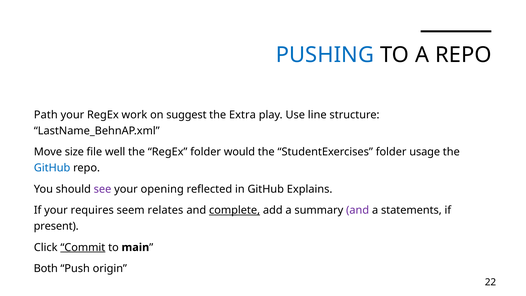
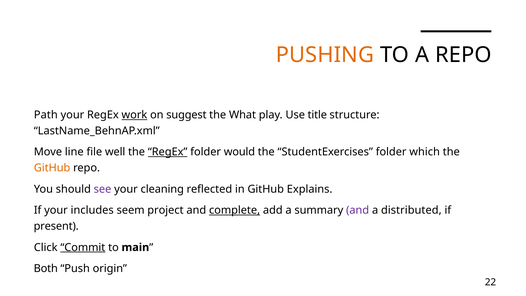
PUSHING colour: blue -> orange (325, 55)
work underline: none -> present (134, 115)
Extra: Extra -> What (243, 115)
line: line -> title (317, 115)
size: size -> line (74, 152)
RegEx underline: none -> present (168, 152)
usage: usage -> which (425, 152)
GitHub colour: blue -> orange (52, 168)
opening: opening -> cleaning (162, 189)
requires: requires -> includes (92, 210)
relates: relates -> project (165, 210)
statements: statements -> distributed (411, 210)
